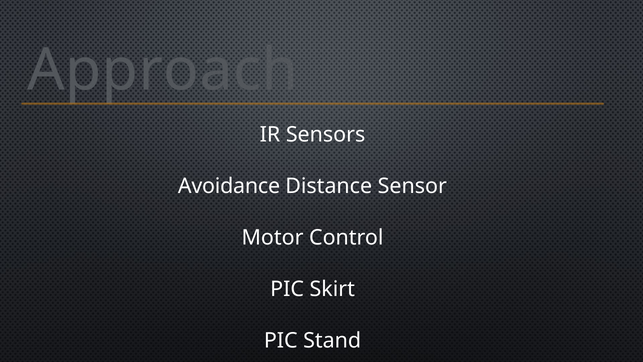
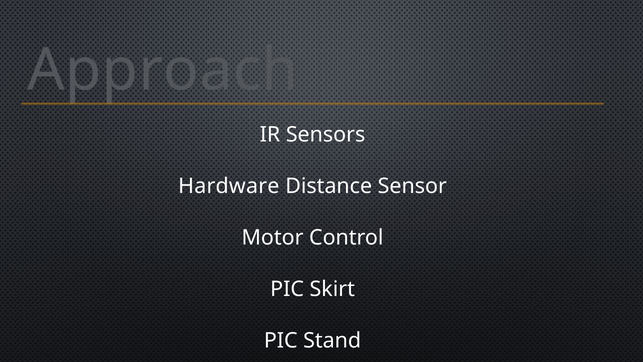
Avoidance: Avoidance -> Hardware (229, 186)
